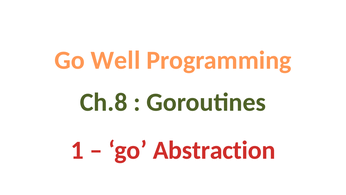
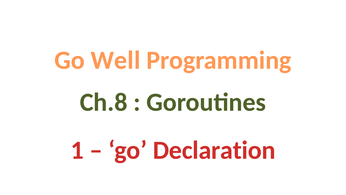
Abstraction: Abstraction -> Declaration (214, 150)
